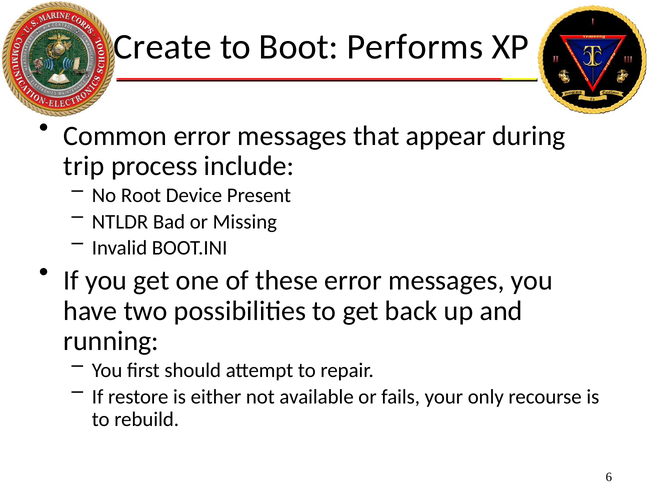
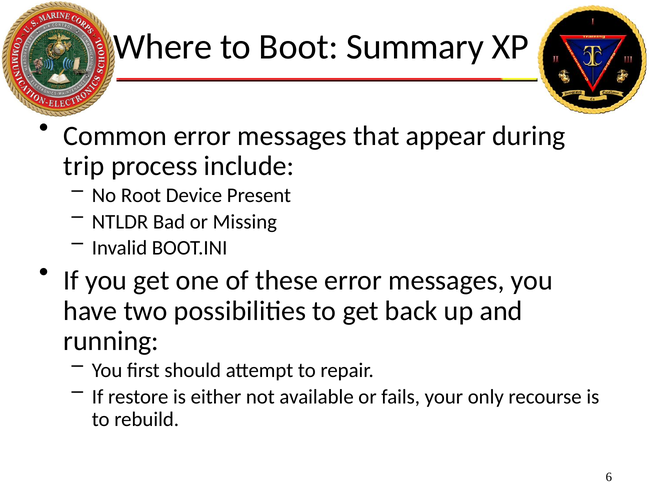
Create: Create -> Where (163, 47)
Performs: Performs -> Summary (415, 47)
